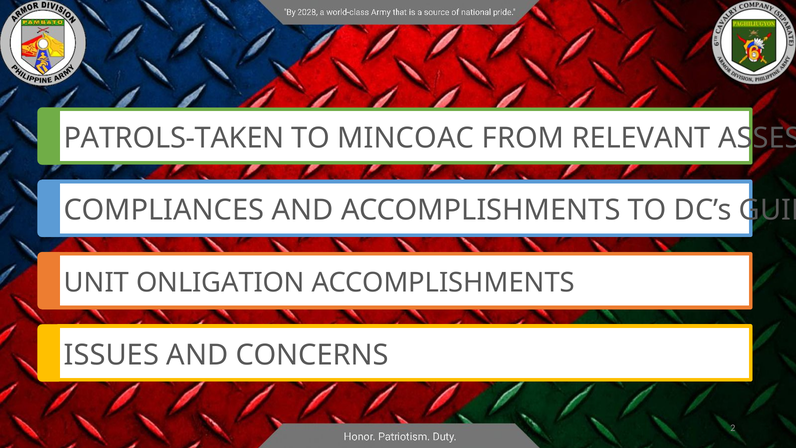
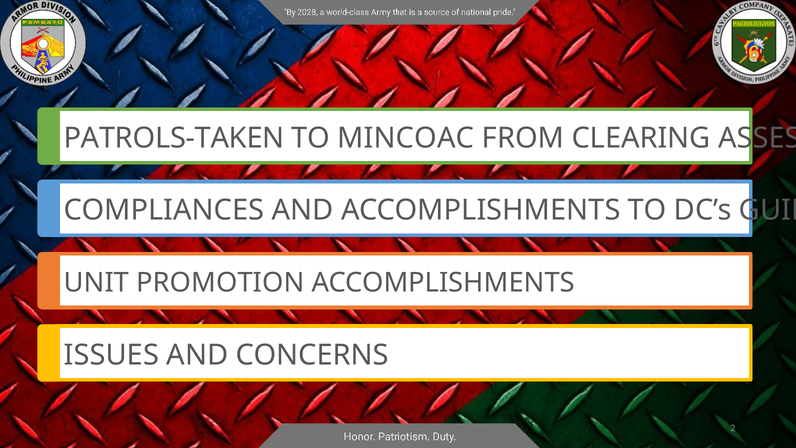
RELEVANT: RELEVANT -> CLEARING (641, 138)
ONLIGATION: ONLIGATION -> PROMOTION (220, 282)
